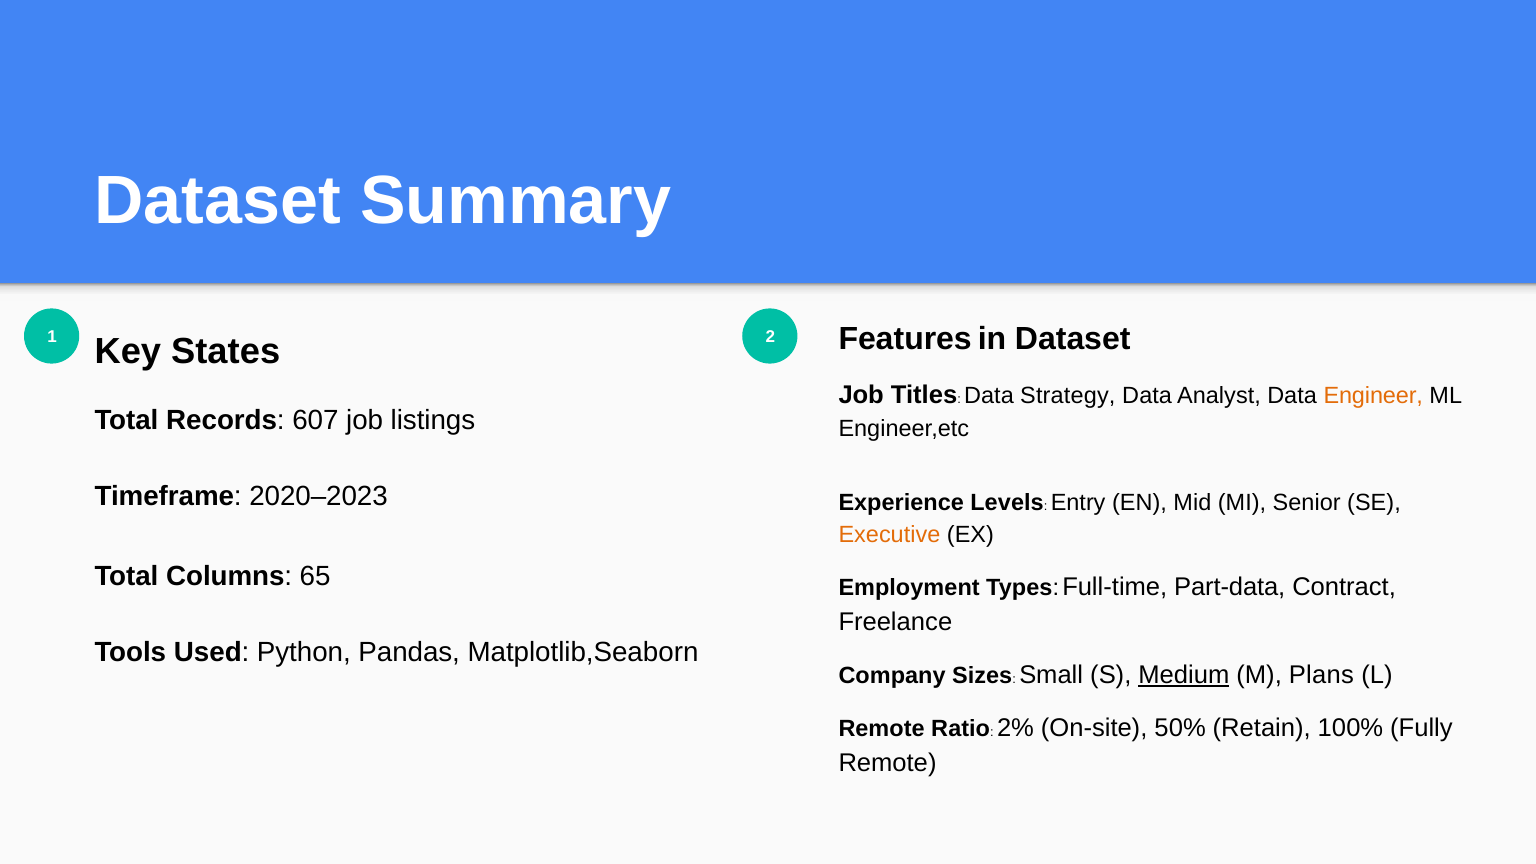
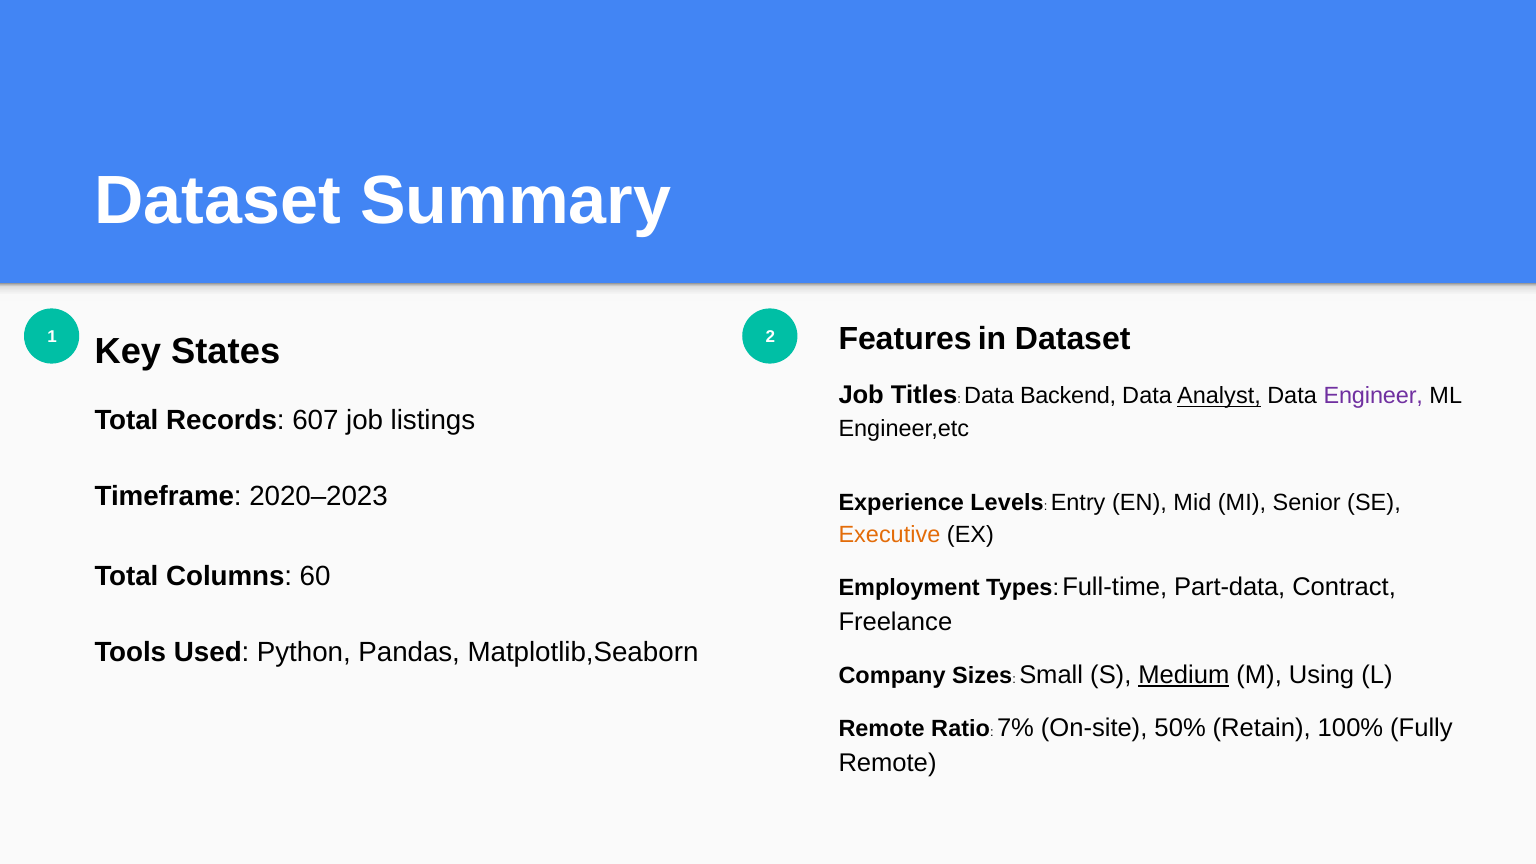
Strategy: Strategy -> Backend (1068, 396)
Analyst underline: none -> present (1219, 396)
Engineer colour: orange -> purple (1373, 396)
65: 65 -> 60 (315, 576)
Plans: Plans -> Using (1322, 675)
2%: 2% -> 7% (1015, 728)
